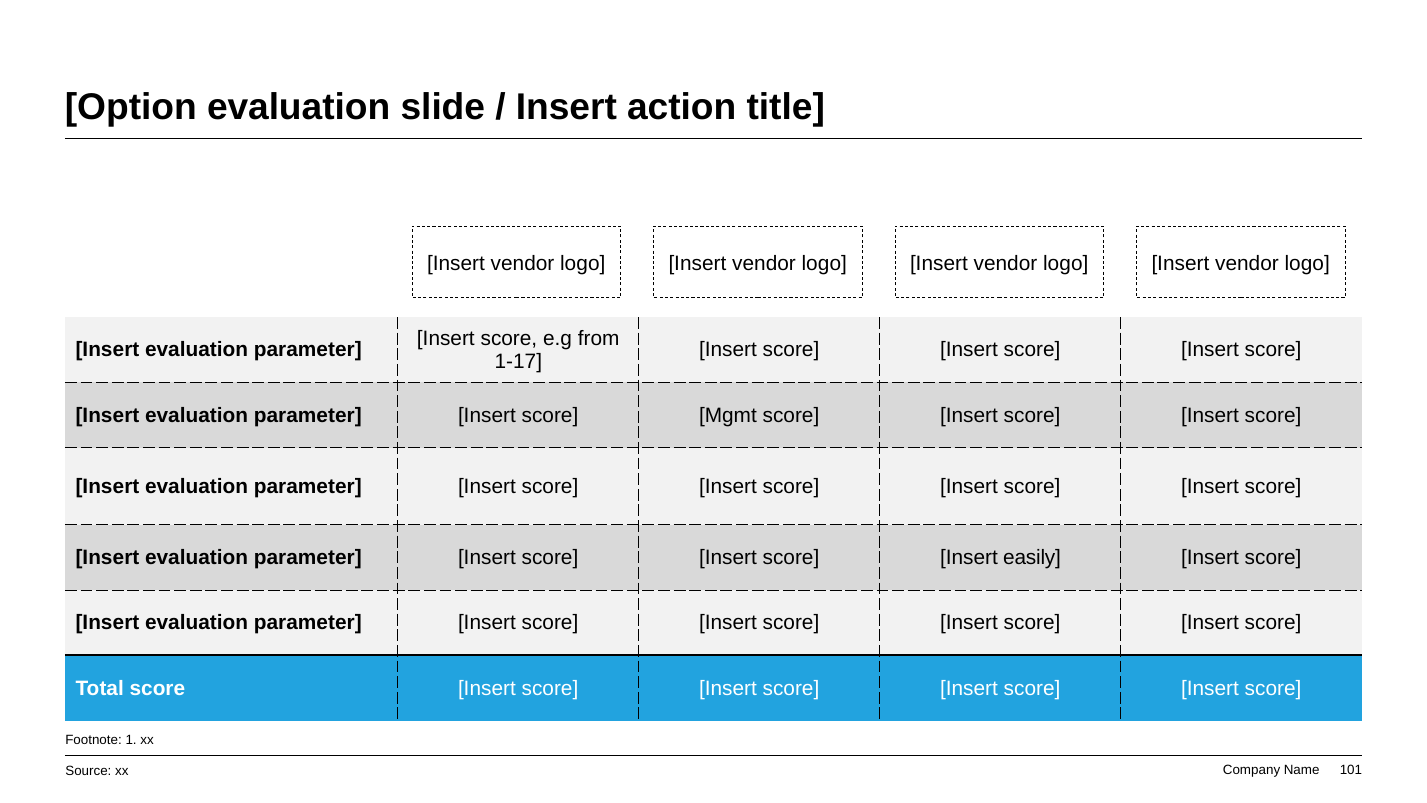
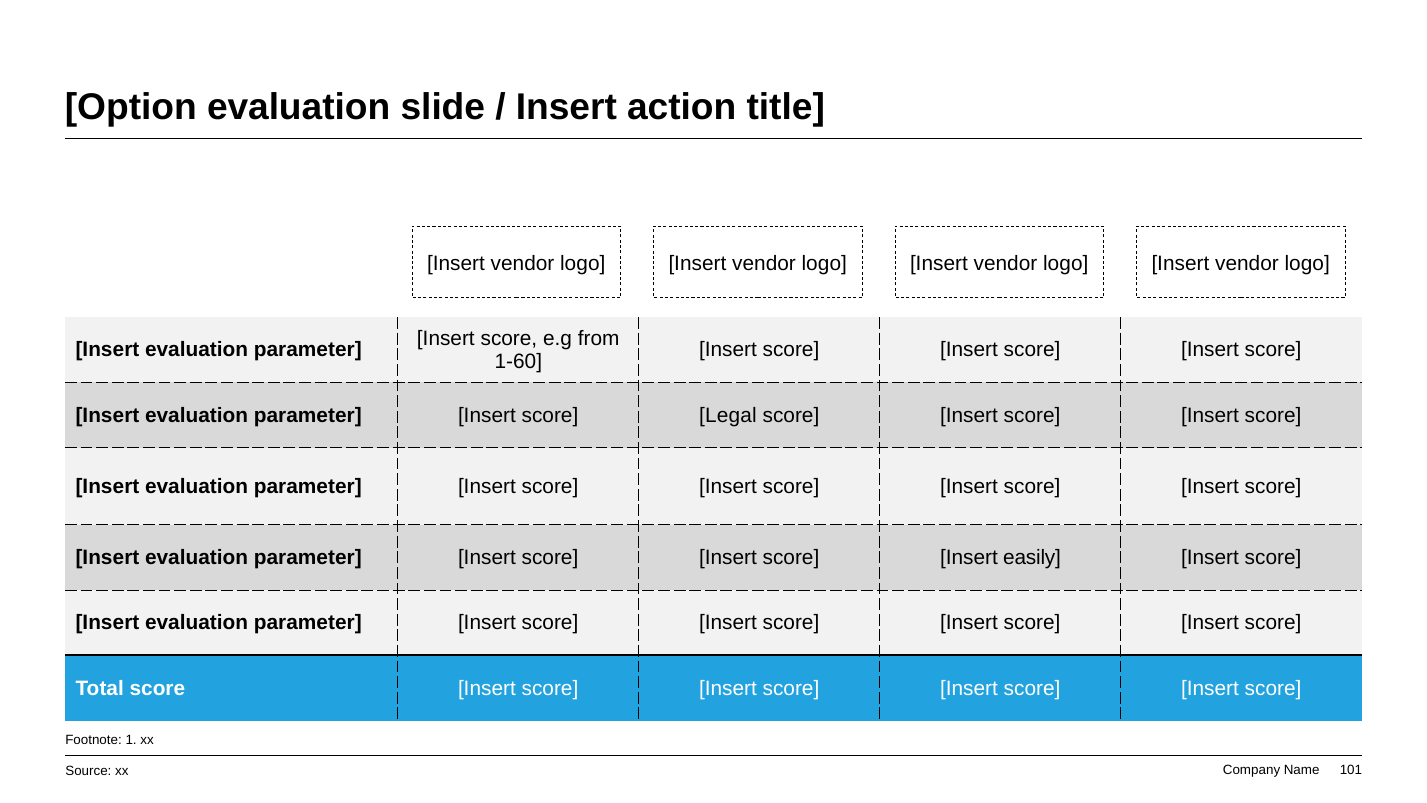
1-17: 1-17 -> 1-60 (518, 362)
Mgmt: Mgmt -> Legal (728, 415)
